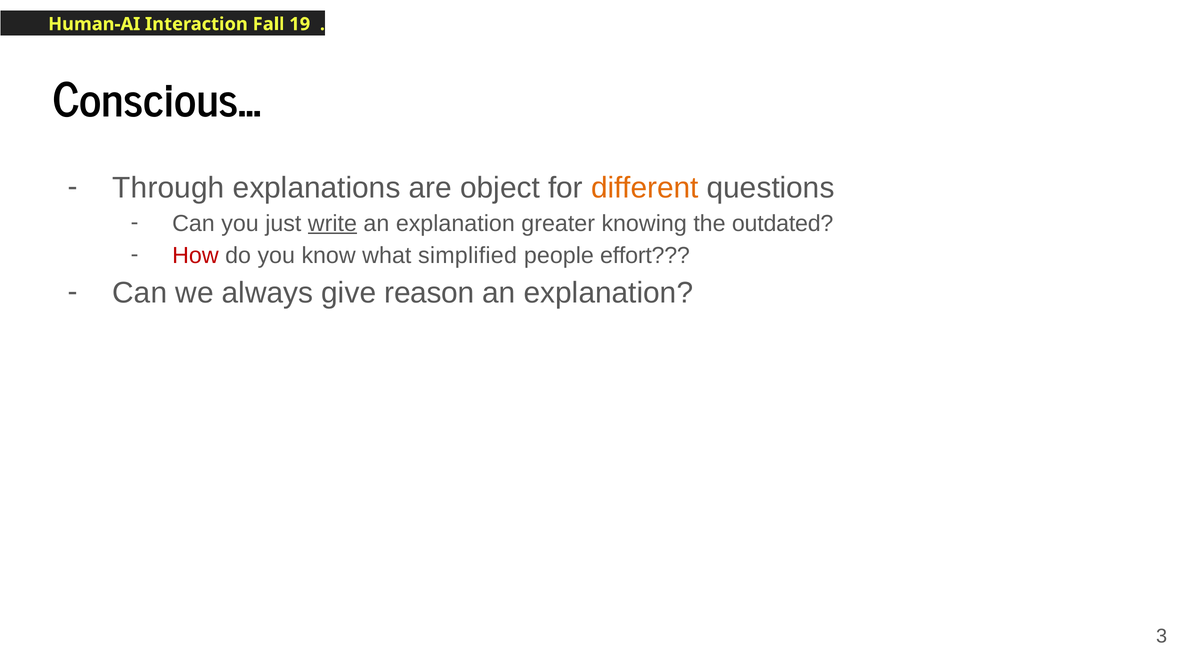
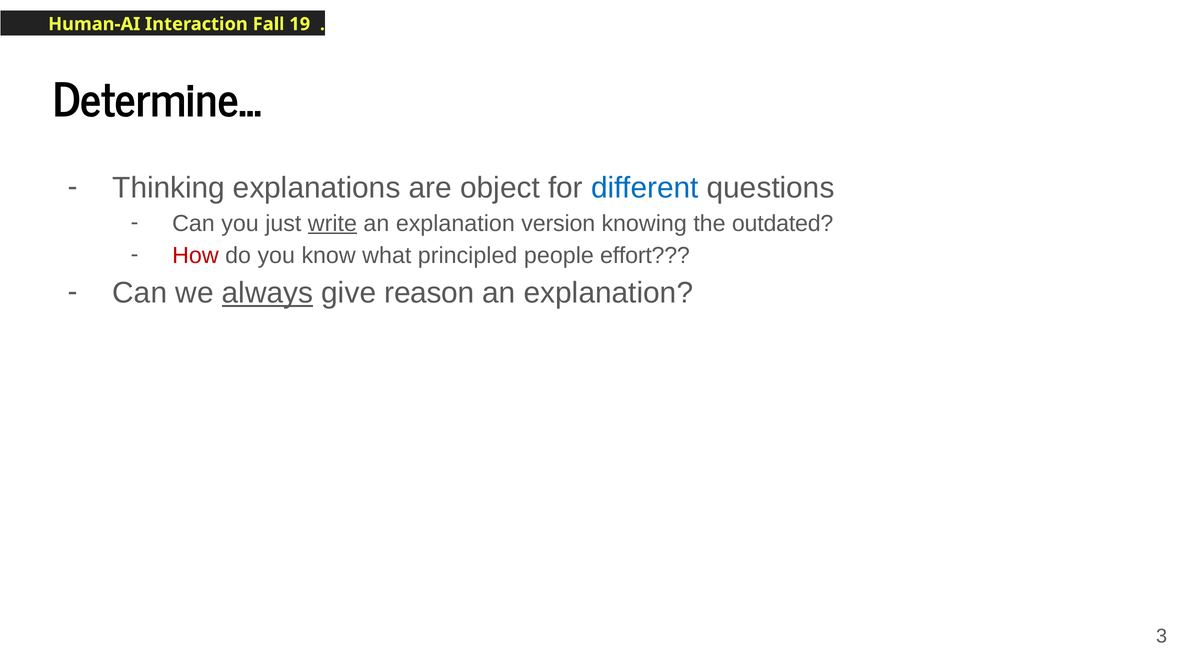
Conscious…: Conscious… -> Determine… (157, 101)
Through: Through -> Thinking (169, 188)
different colour: orange -> blue (645, 188)
greater: greater -> version (558, 223)
simplified: simplified -> principled (468, 256)
always underline: none -> present (267, 293)
